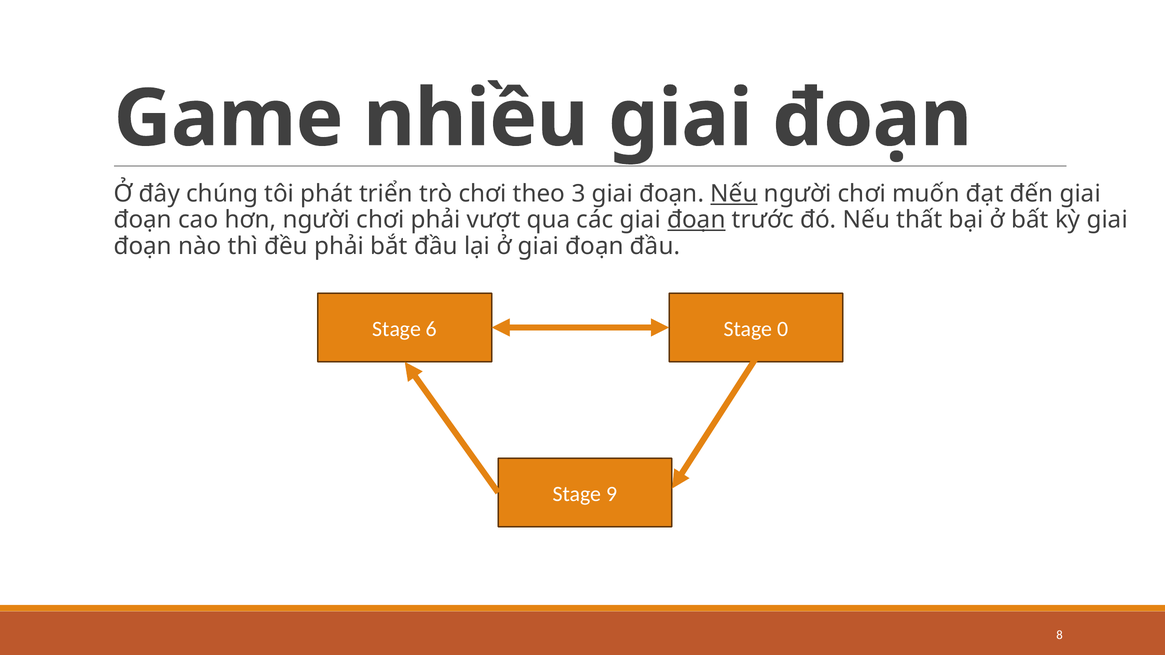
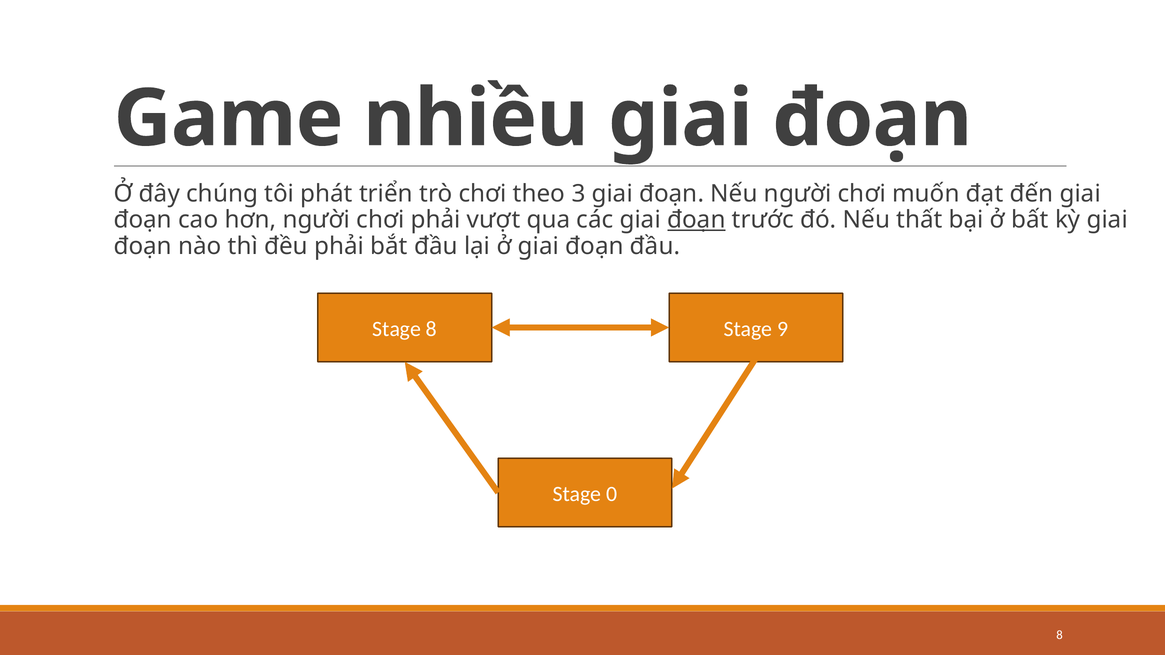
Nếu underline: present -> none (734, 194)
Stage 6: 6 -> 8 (431, 329)
0: 0 -> 9 (783, 329)
9: 9 -> 0 (612, 494)
